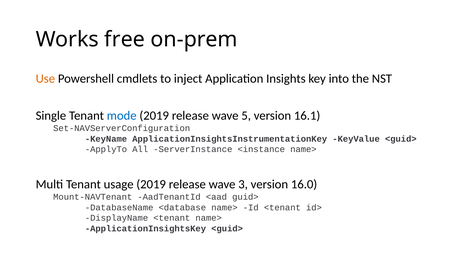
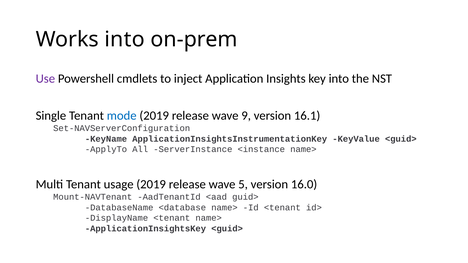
Works free: free -> into (125, 39)
Use colour: orange -> purple (45, 79)
5: 5 -> 9 (246, 116)
3: 3 -> 5 (243, 184)
